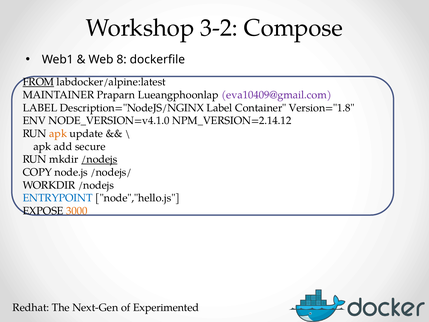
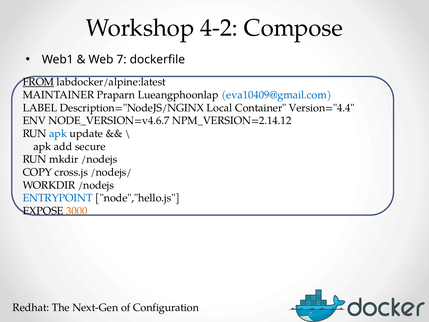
3-2: 3-2 -> 4-2 (219, 28)
8: 8 -> 7 (122, 60)
eva10409@gmail.com colour: purple -> blue (277, 95)
Description="NodeJS/NGINX Label: Label -> Local (219, 108)
Version="1.8: Version="1.8 -> Version="4.4 (322, 108)
NODE_VERSION=v4.1.0: NODE_VERSION=v4.1.0 -> NODE_VERSION=v4.6.7 (109, 121)
apk colour: orange -> blue (58, 134)
/nodejs underline: present -> none (99, 159)
node.js: node.js -> cross.js (71, 172)
Experimented: Experimented -> Configuration (166, 308)
